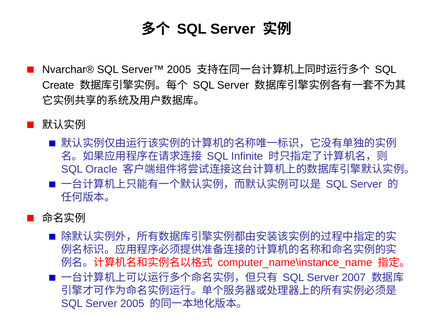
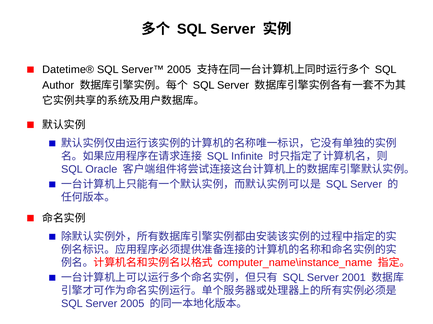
Nvarchar®: Nvarchar® -> Datetime® (68, 70)
Create: Create -> Author (58, 85)
2007: 2007 -> 2001 (354, 278)
